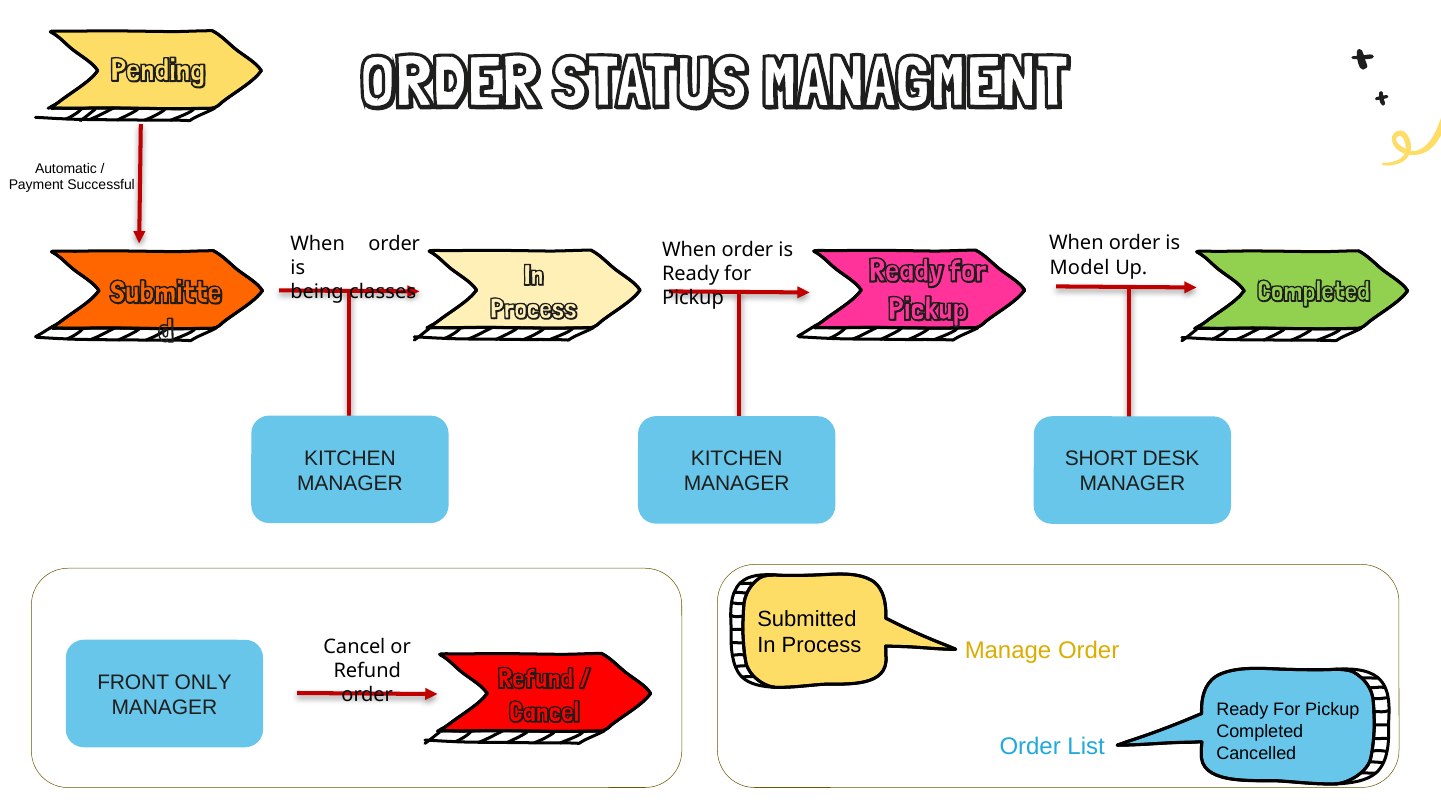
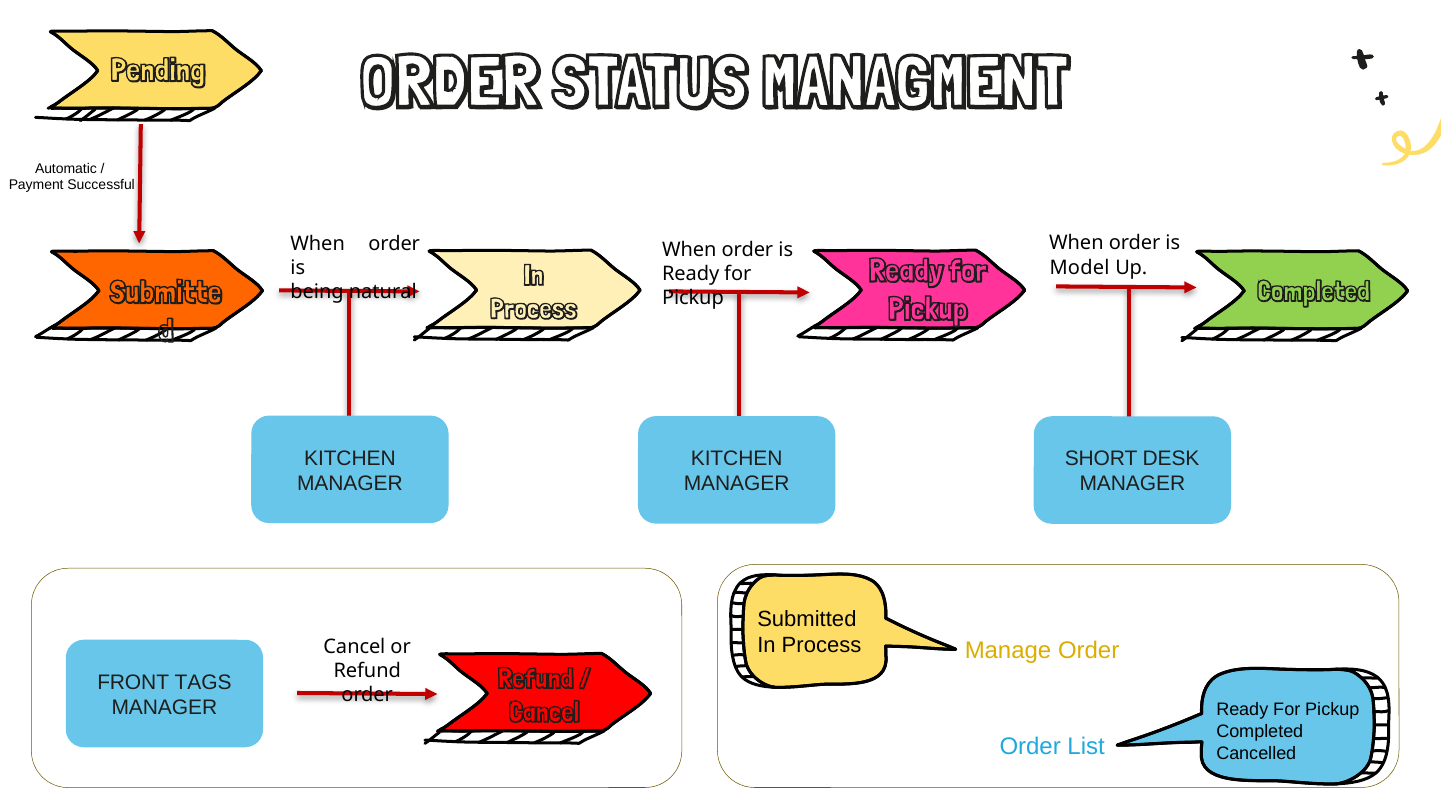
classes: classes -> natural (383, 291)
ONLY: ONLY -> TAGS (203, 682)
